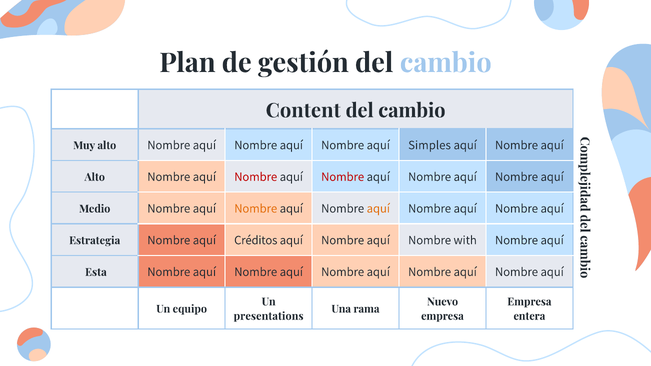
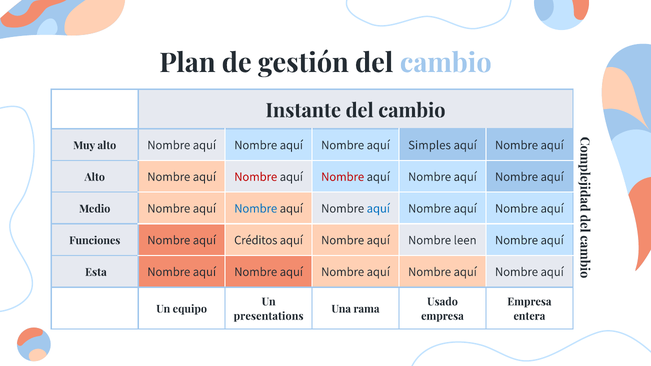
Content: Content -> Instante (303, 111)
Nombre colour: orange -> blue (256, 208)
aquí colour: orange -> blue (378, 208)
Estrategia: Estrategia -> Funciones (95, 241)
with: with -> leen (465, 240)
Nuevo: Nuevo -> Usado (442, 302)
